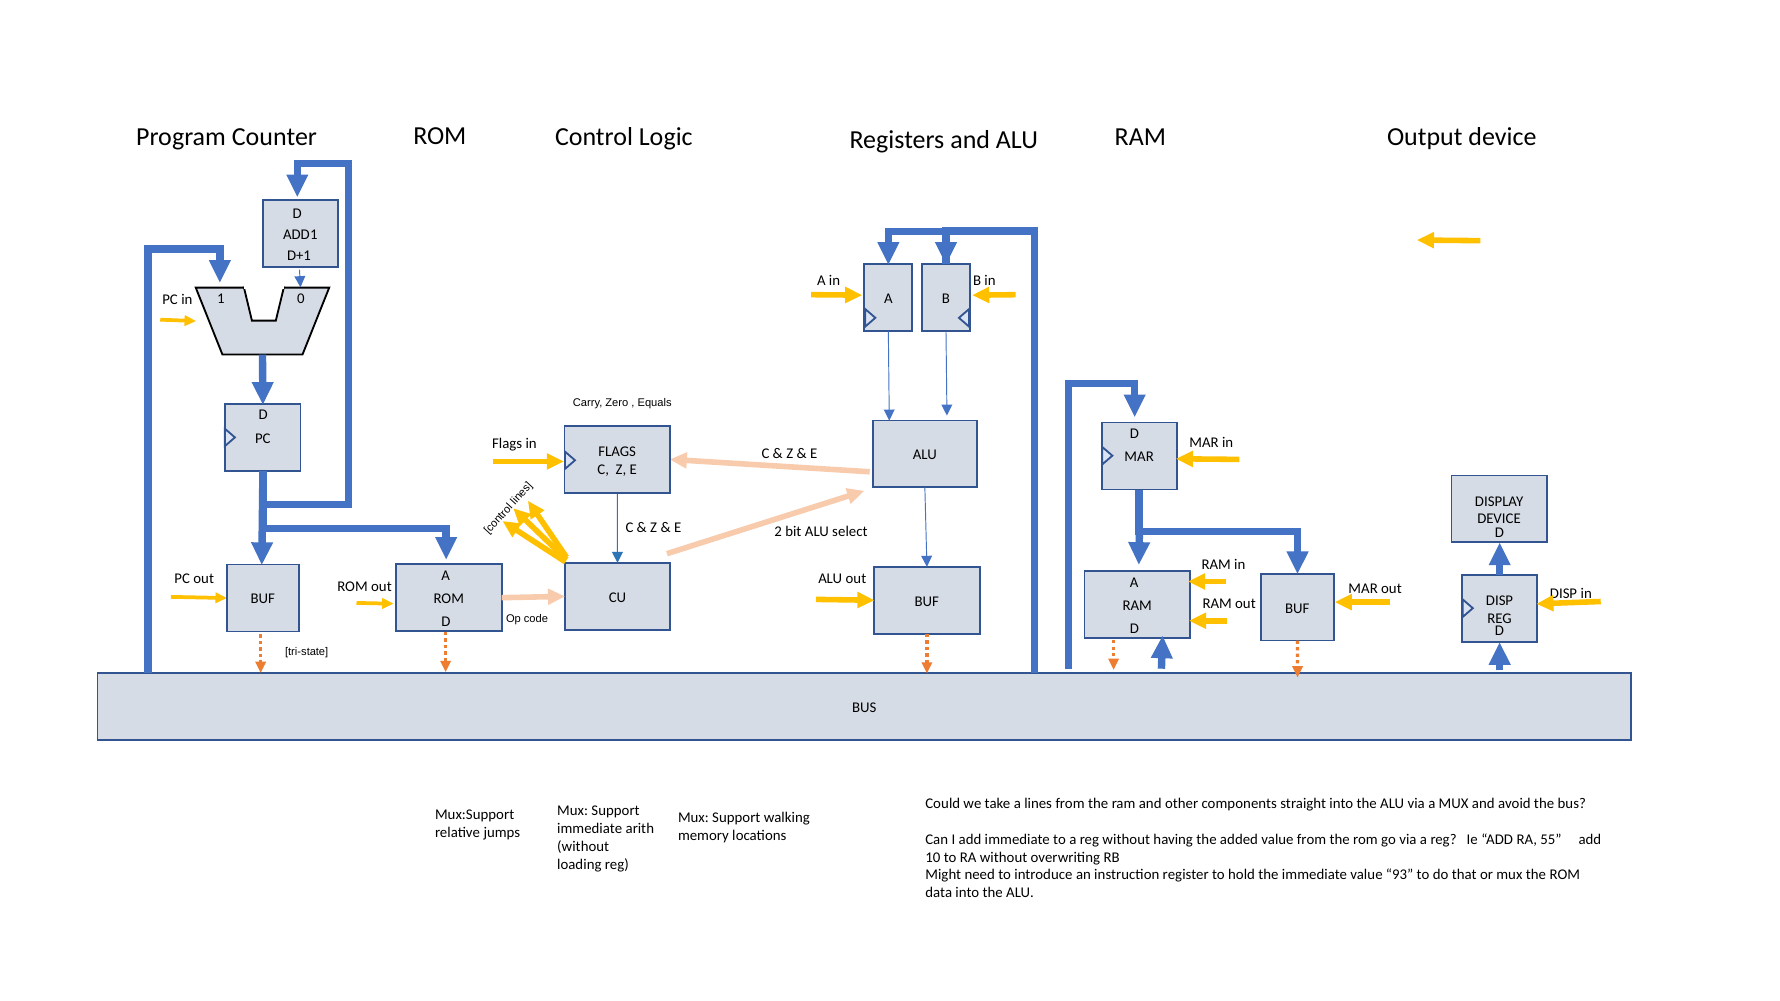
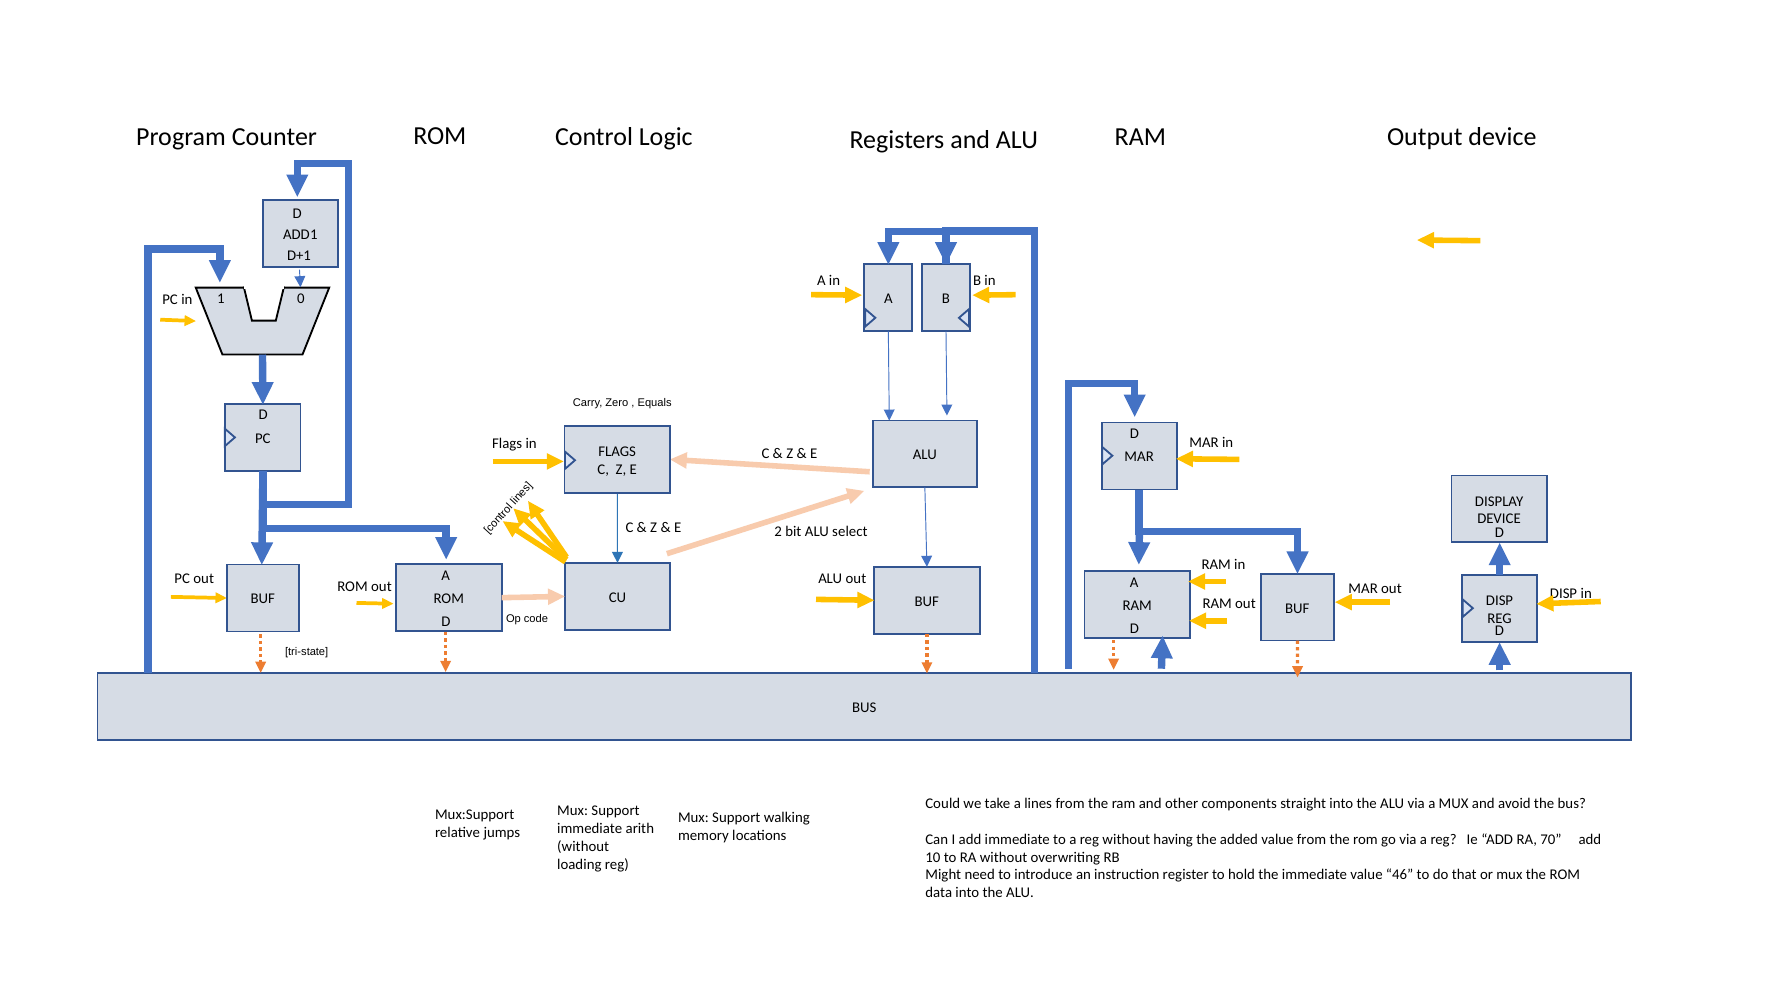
55: 55 -> 70 (1551, 840)
93: 93 -> 46 (1400, 875)
